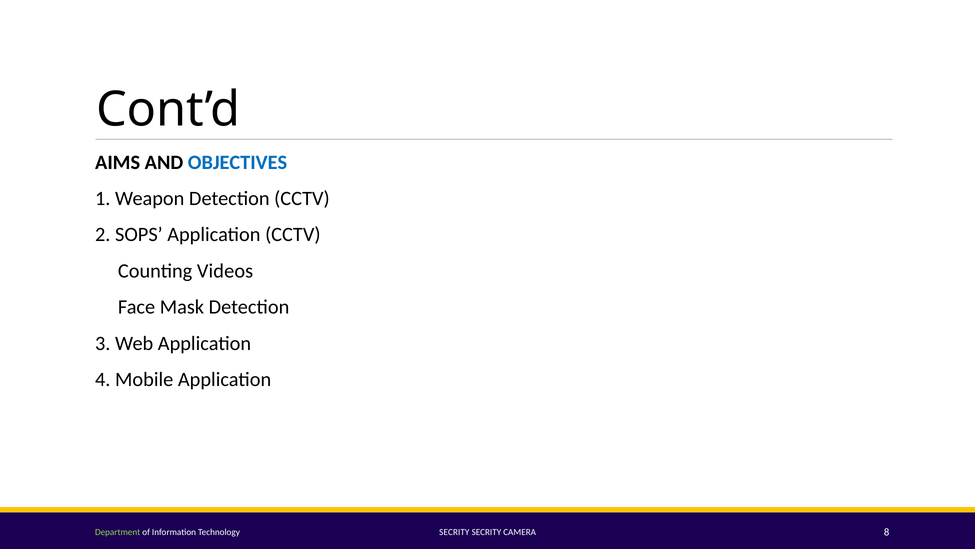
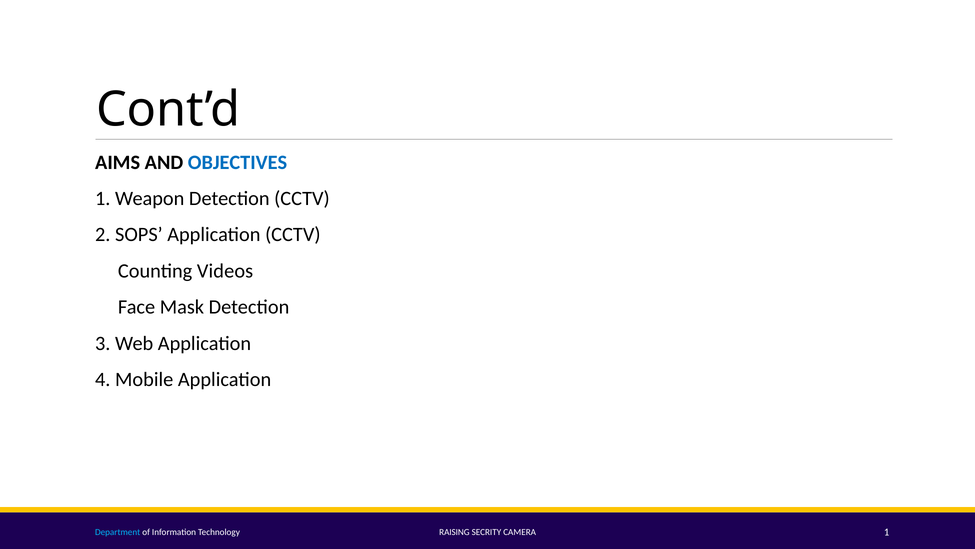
Department colour: light green -> light blue (118, 532)
SECRITY: SECRITY -> RAISING (454, 532)
CAMERA 8: 8 -> 1 (887, 532)
